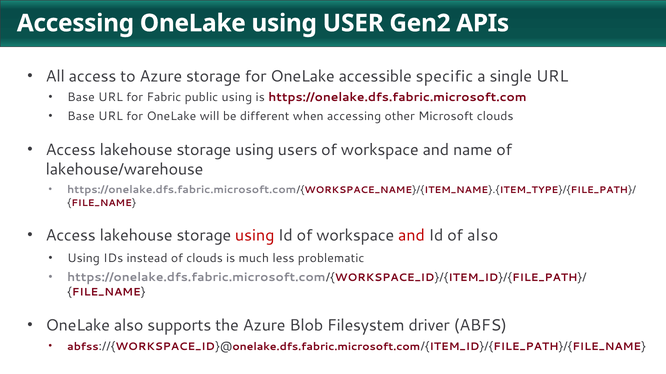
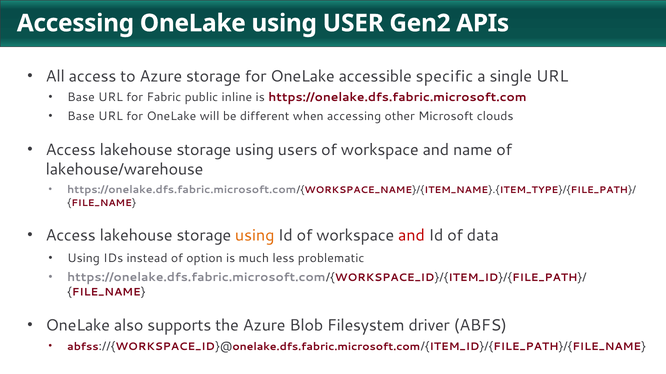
public using: using -> inline (237, 98)
using colour: red -> orange (255, 236)
of also: also -> data (483, 236)
of clouds: clouds -> option (205, 259)
